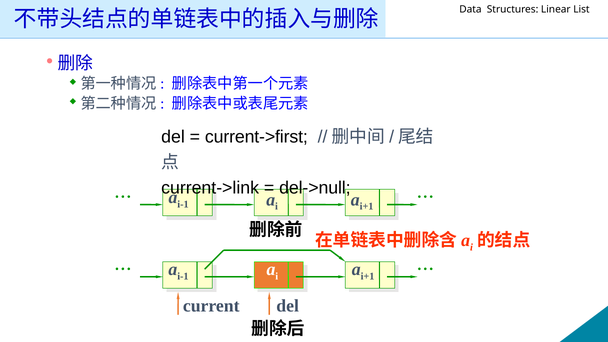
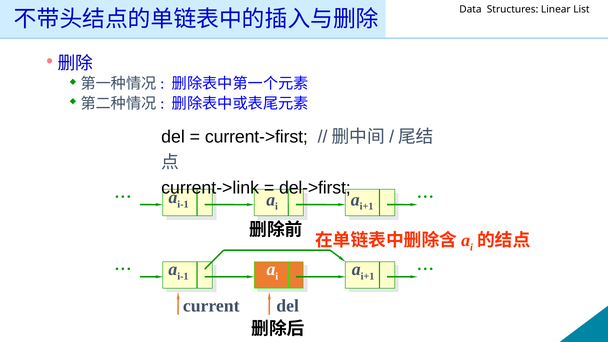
del->null: del->null -> del->first (315, 188)
